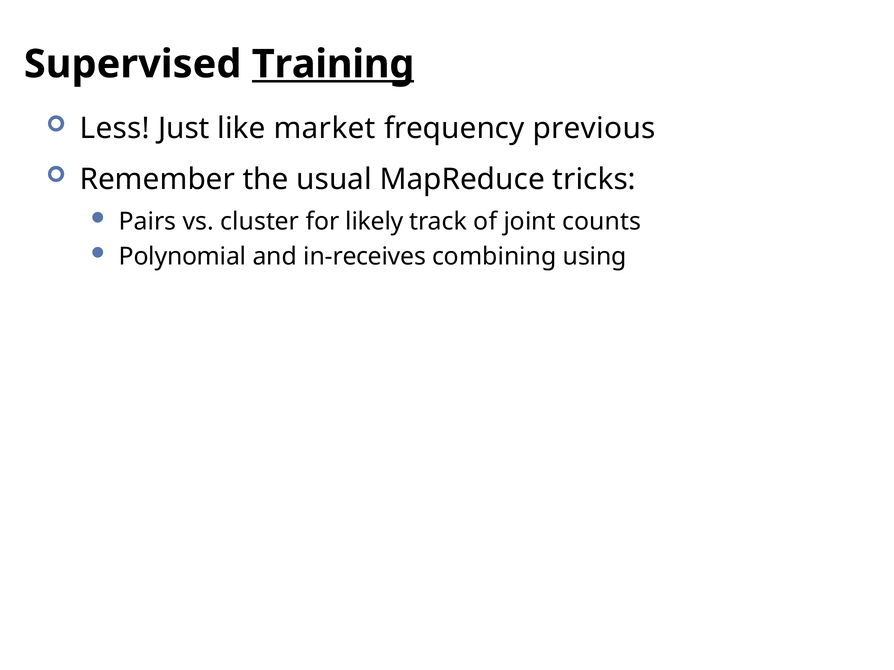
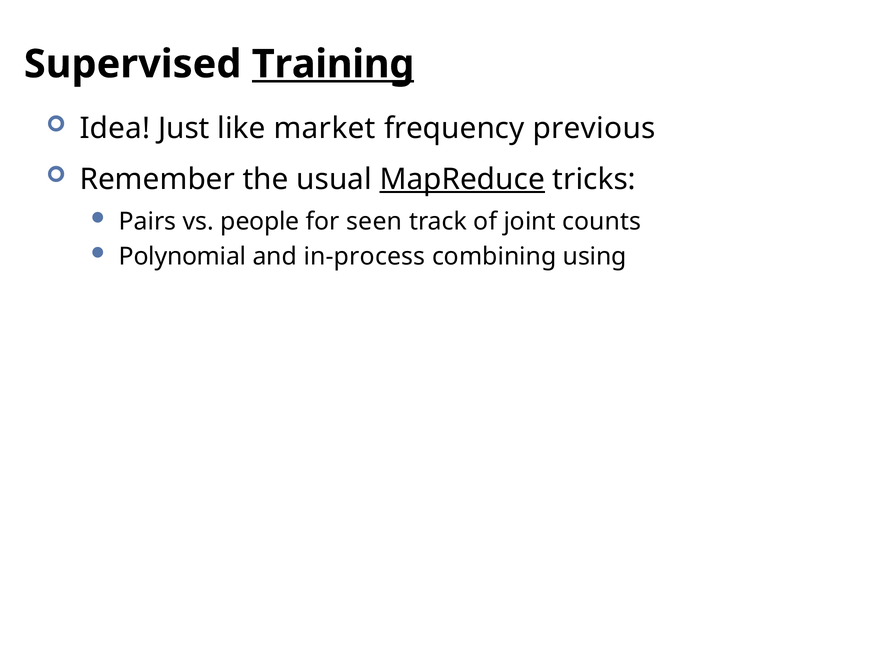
Less: Less -> Idea (115, 129)
MapReduce underline: none -> present (462, 179)
cluster: cluster -> people (260, 222)
likely: likely -> seen (374, 222)
in-receives: in-receives -> in-process (365, 257)
